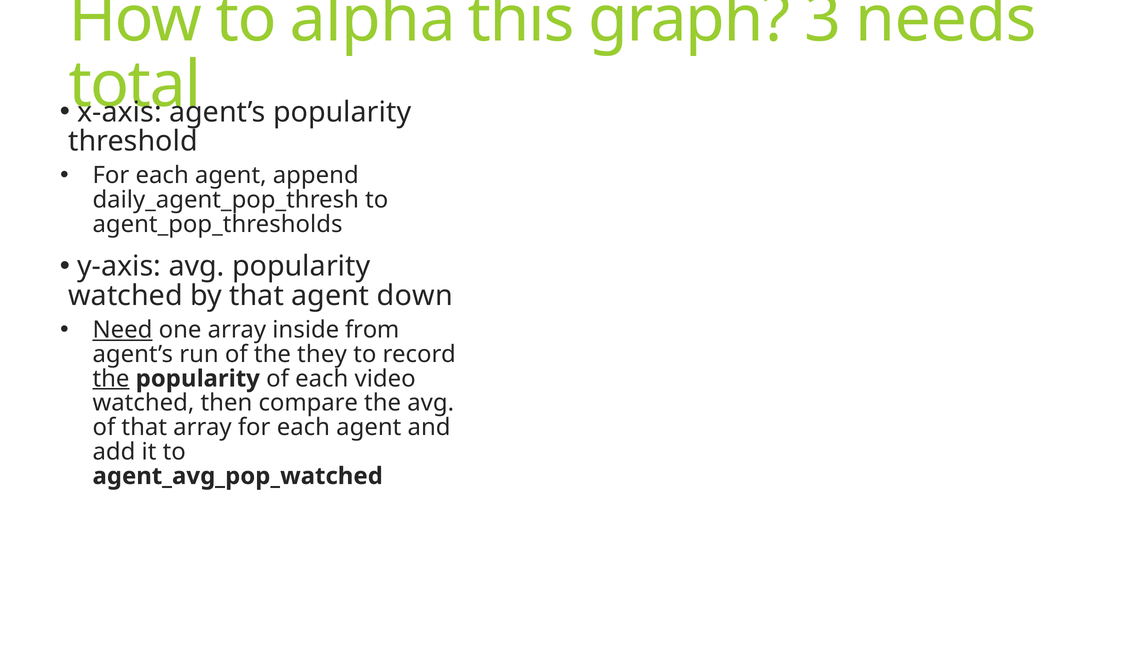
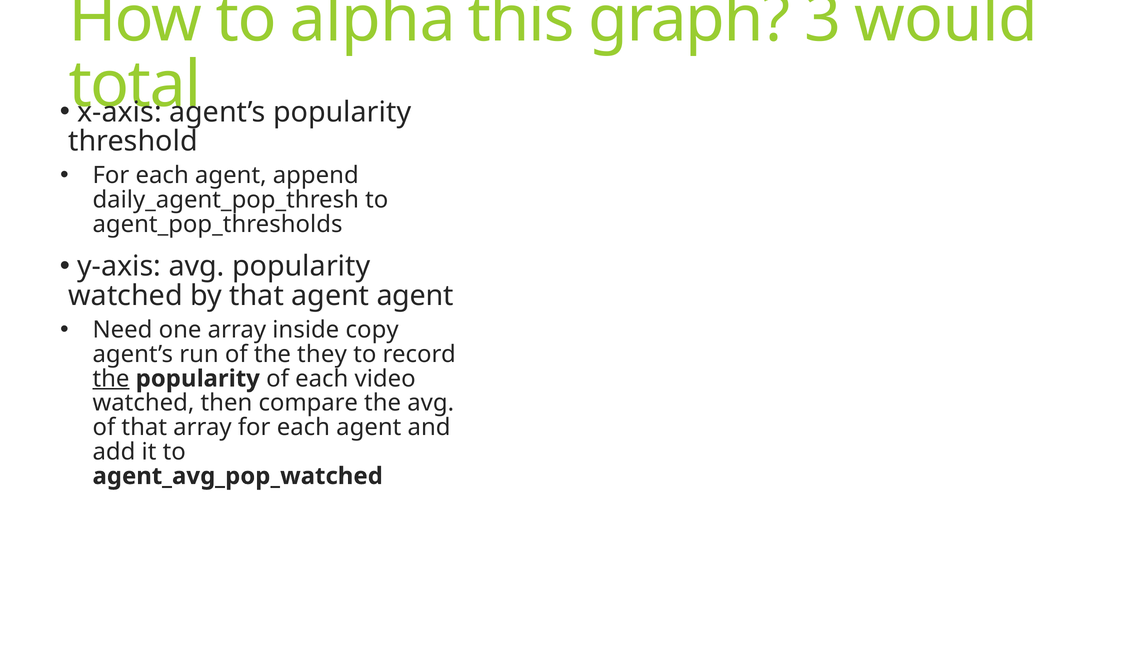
needs: needs -> would (946, 19)
agent down: down -> agent (415, 296)
Need underline: present -> none (122, 330)
from: from -> copy (372, 330)
